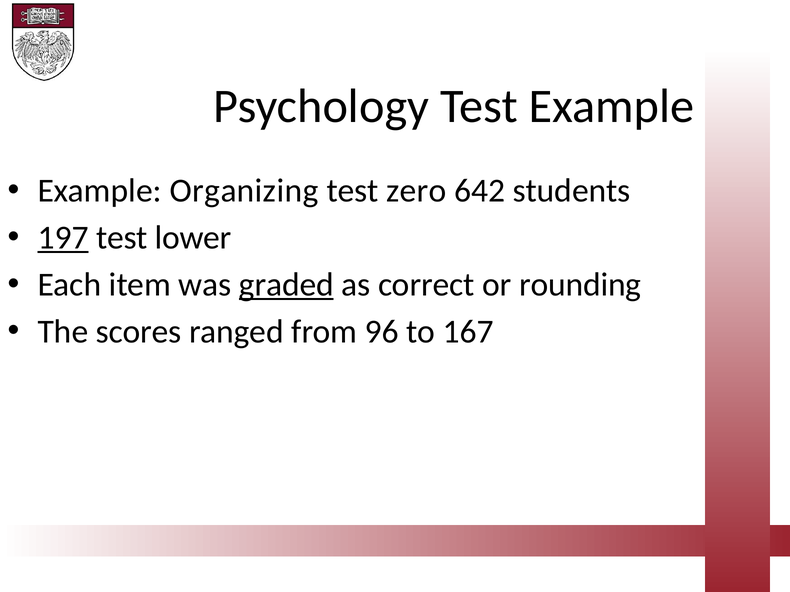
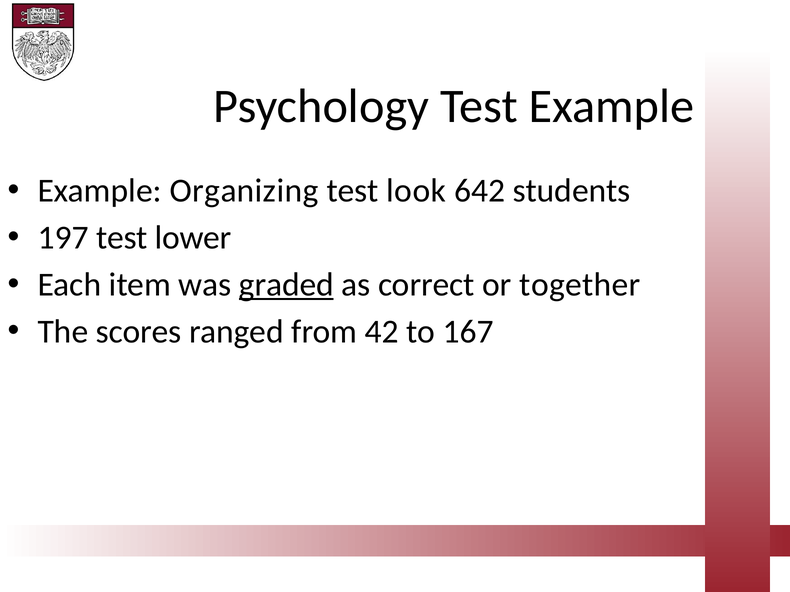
zero: zero -> look (416, 191)
197 underline: present -> none (63, 238)
rounding: rounding -> together (580, 285)
96: 96 -> 42 (382, 332)
